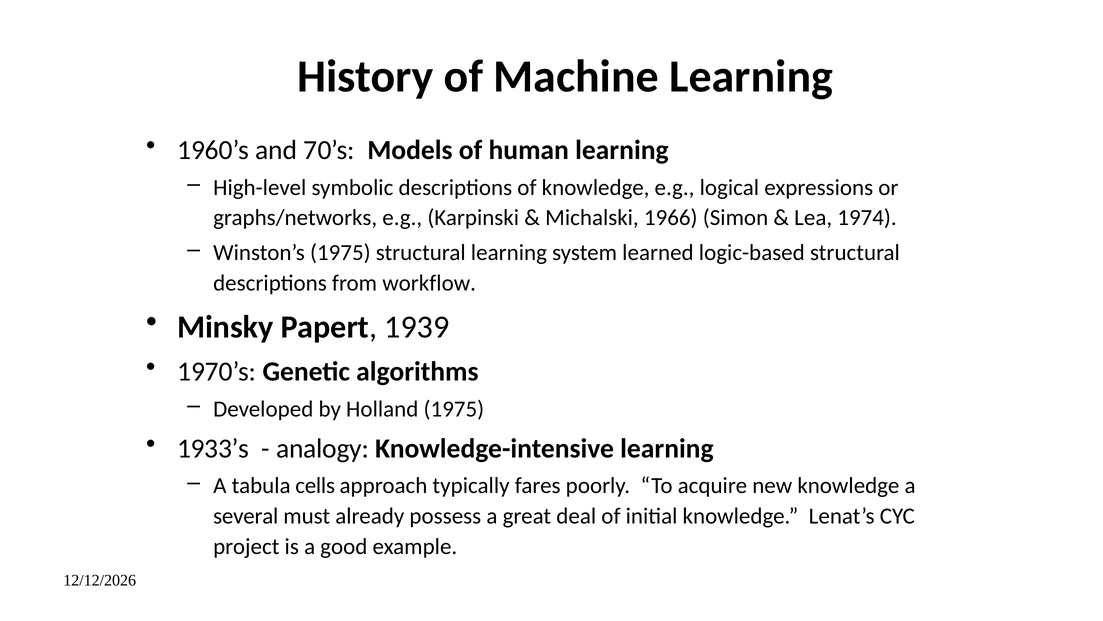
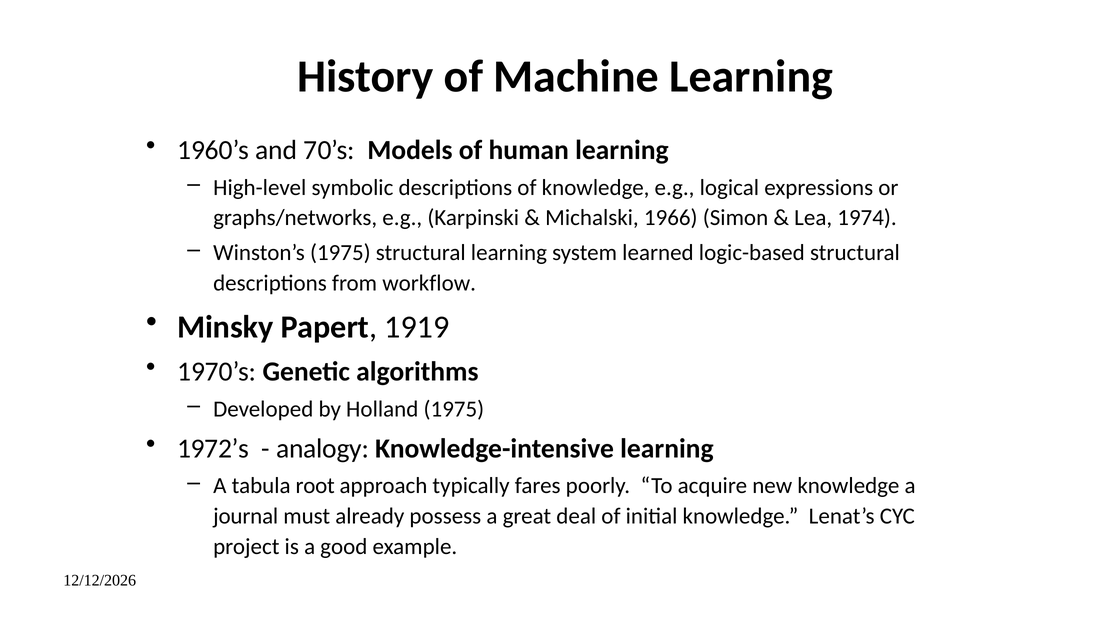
1939: 1939 -> 1919 (417, 327)
1933’s: 1933’s -> 1972’s (213, 448)
cells: cells -> root (315, 485)
several: several -> journal (246, 516)
